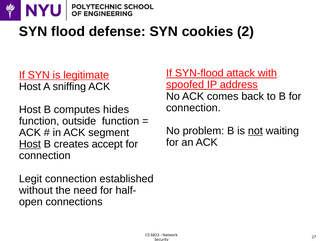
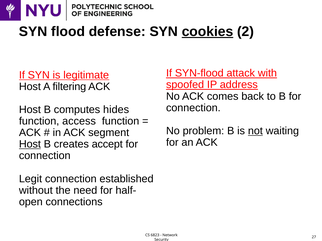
cookies underline: none -> present (208, 32)
sniffing: sniffing -> filtering (69, 87)
outside: outside -> access (79, 121)
